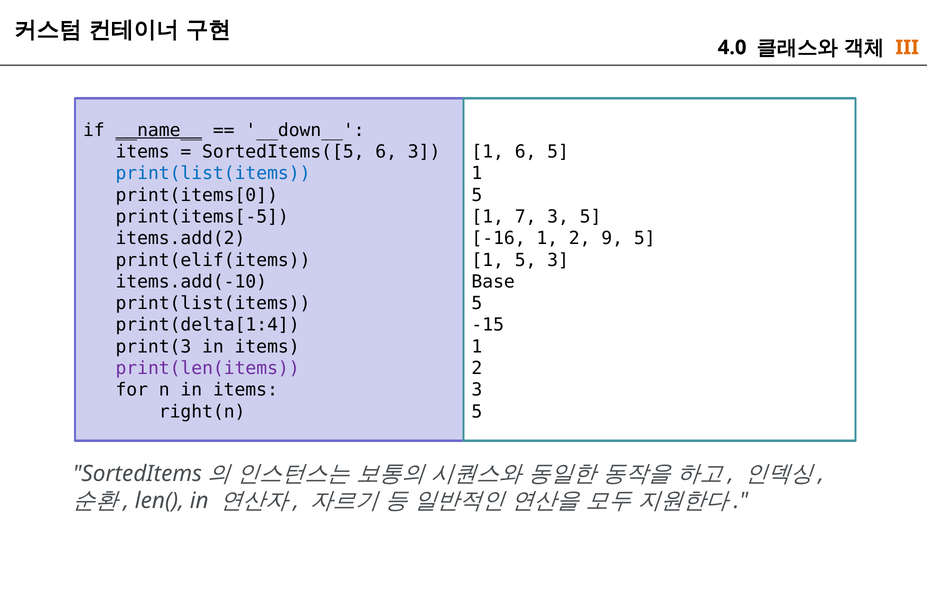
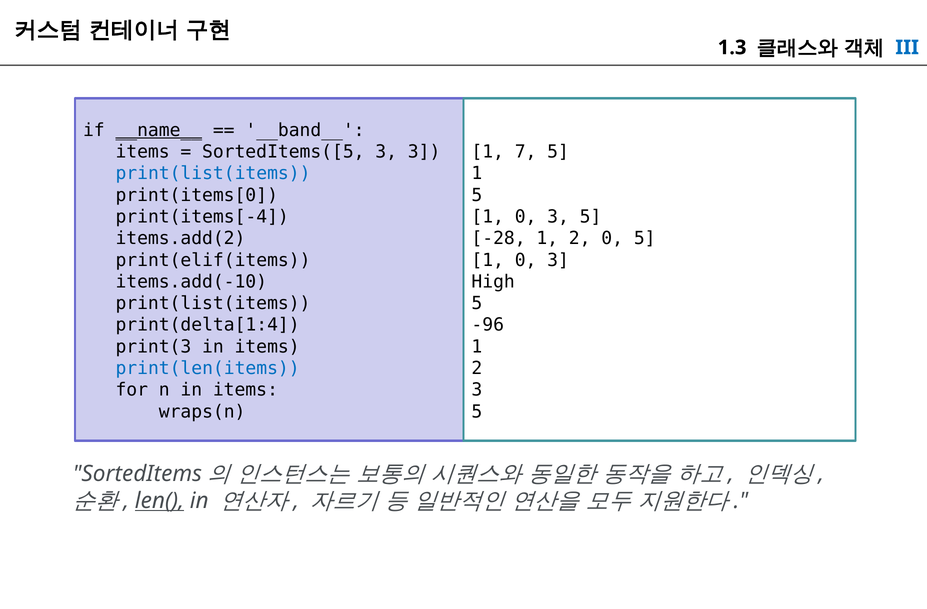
4.0: 4.0 -> 1.3 (732, 48)
III colour: orange -> blue (907, 48)
__down__: __down__ -> __band__ (305, 130)
SortedItems([5 6: 6 -> 3 (386, 152)
1 6: 6 -> 7 (526, 152)
print(items[-5: print(items[-5 -> print(items[-4 (202, 217)
7: 7 -> 0 (526, 217)
-16: -16 -> -28 (499, 238)
2 9: 9 -> 0 (612, 238)
5: 5 -> 0 (526, 260)
Base: Base -> High (493, 282)
-15: -15 -> -96 (488, 325)
print(len(items colour: purple -> blue (208, 368)
right(n: right(n -> wraps(n (202, 411)
len( underline: none -> present (159, 501)
